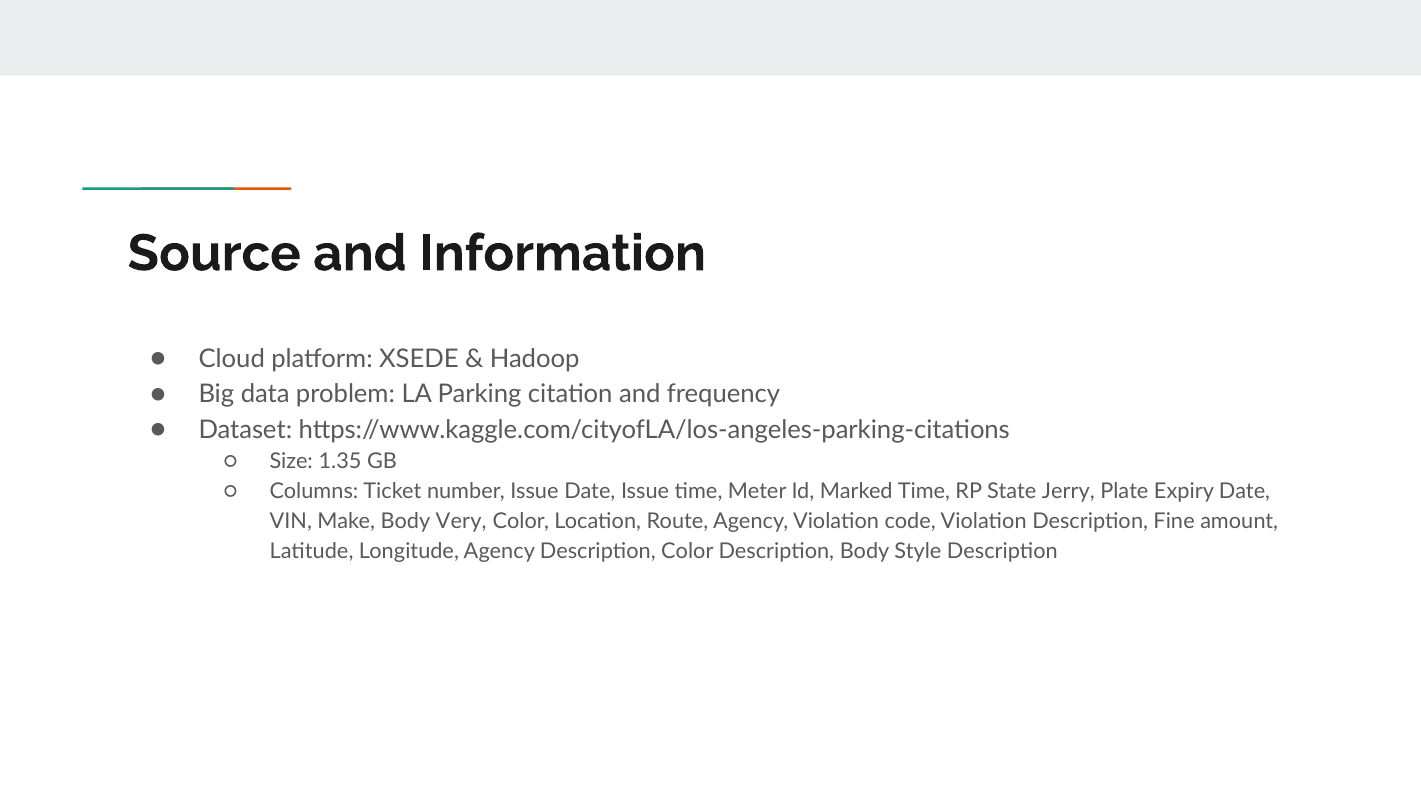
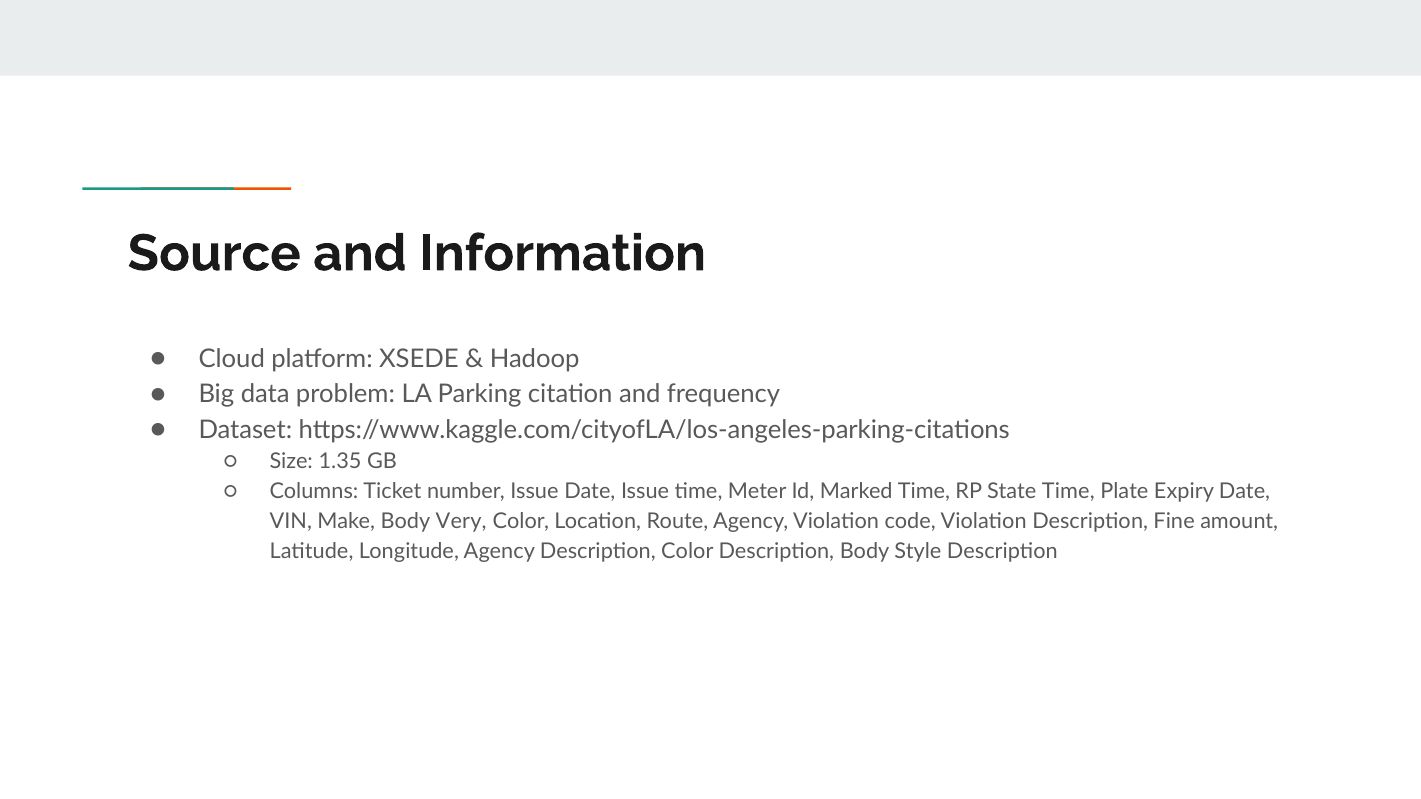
State Jerry: Jerry -> Time (1068, 492)
